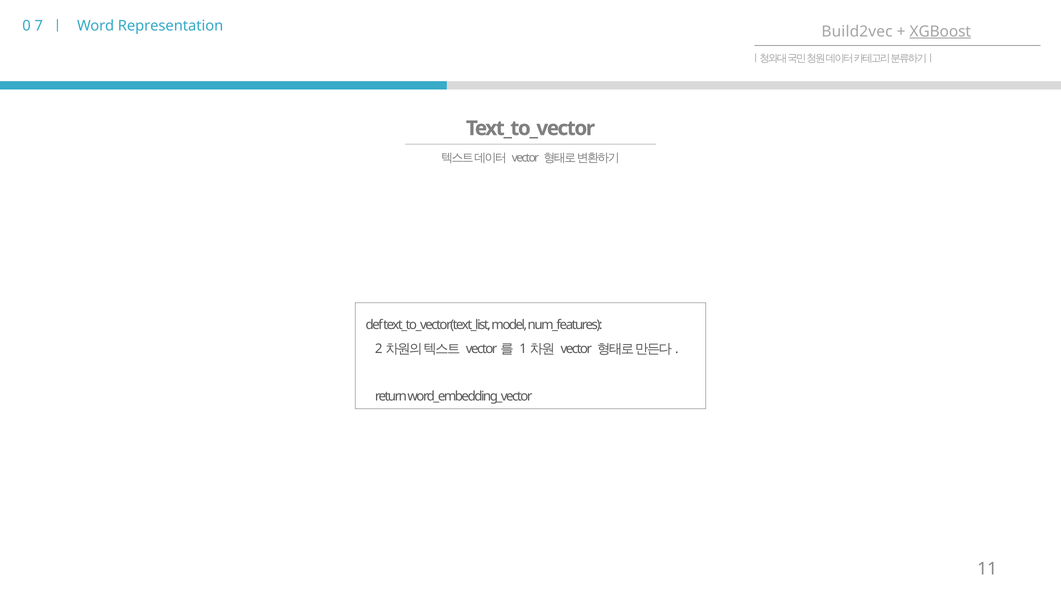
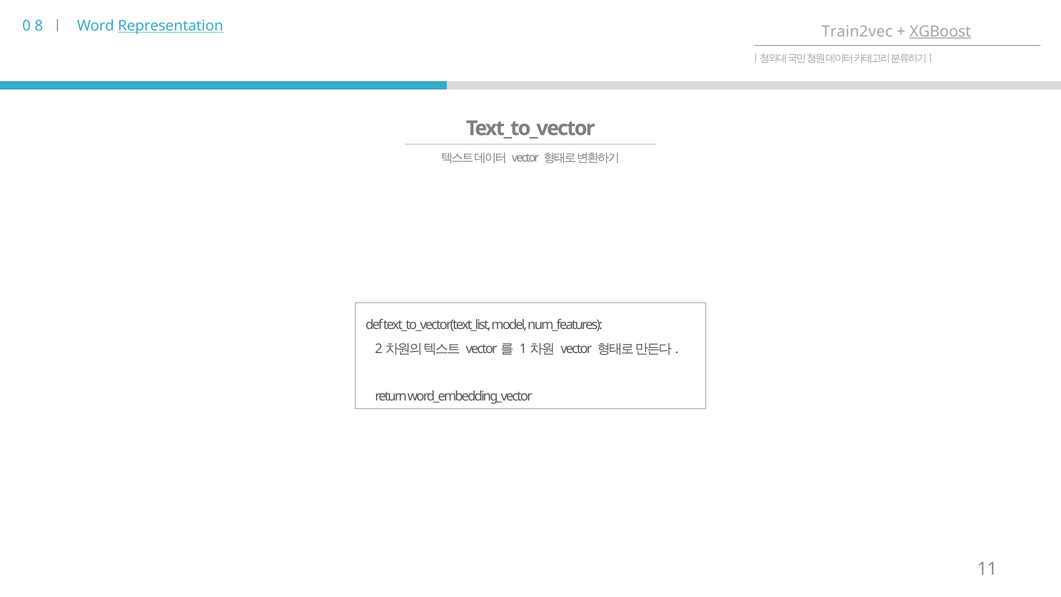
7: 7 -> 8 (39, 26)
Representation underline: none -> present (171, 26)
Build2vec: Build2vec -> Train2vec (857, 31)
